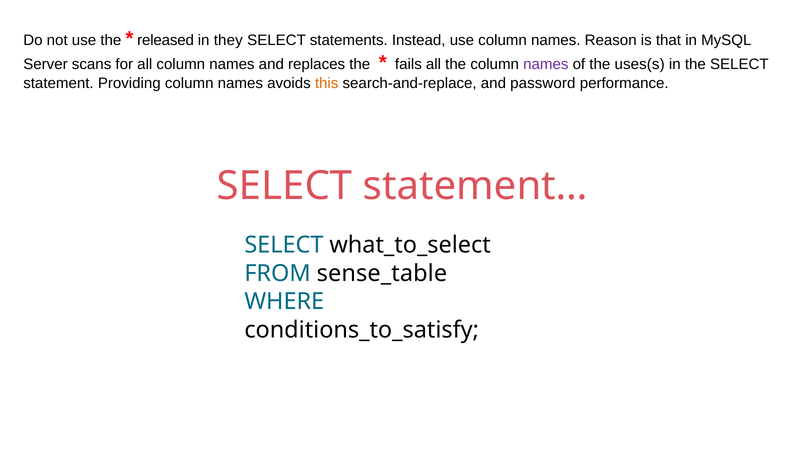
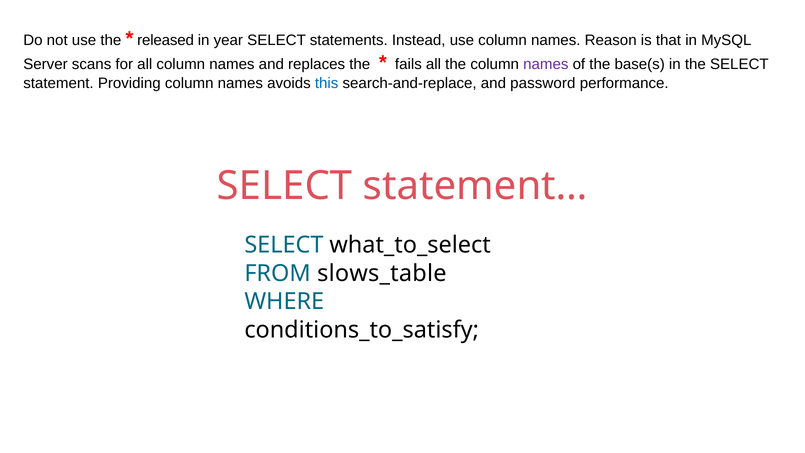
they: they -> year (228, 40)
uses(s: uses(s -> base(s (640, 64)
this colour: orange -> blue (327, 83)
sense_table: sense_table -> slows_table (382, 273)
